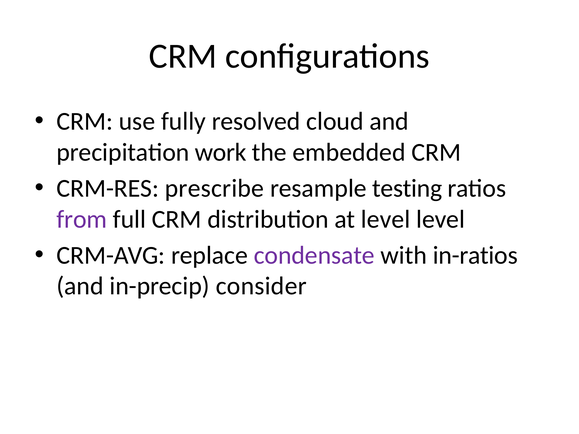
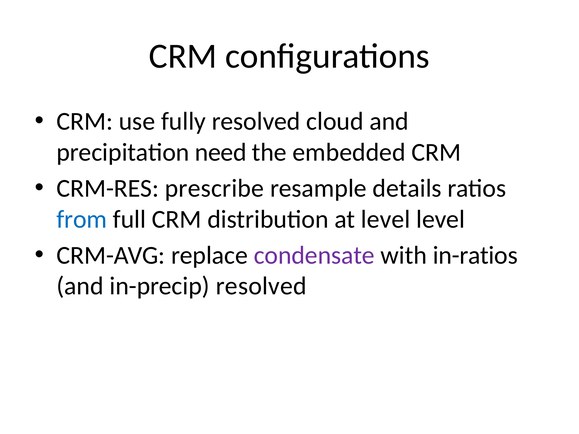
work: work -> need (221, 152)
testing: testing -> details (407, 188)
from colour: purple -> blue (82, 219)
in-precip consider: consider -> resolved (261, 286)
